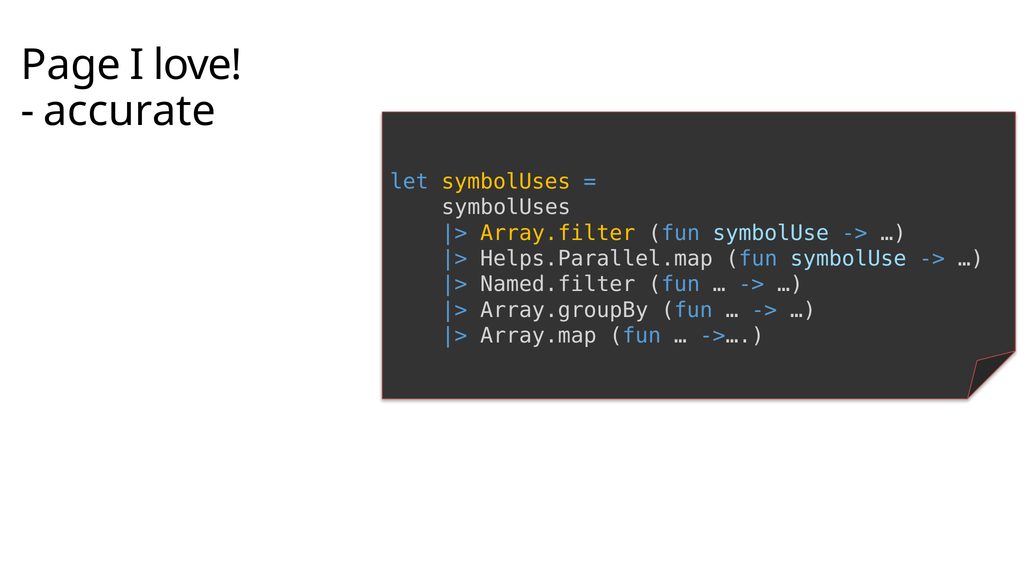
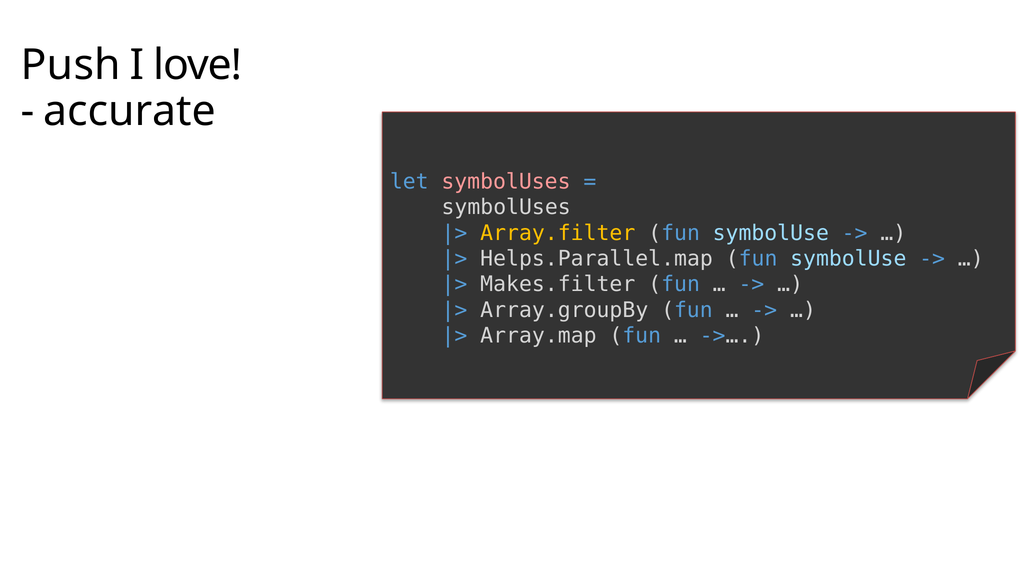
Page: Page -> Push (71, 65)
symbolUses colour: yellow -> pink (506, 182)
Named.filter: Named.filter -> Makes.filter (558, 284)
